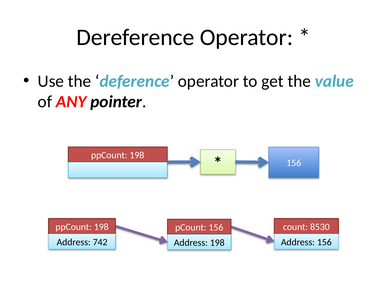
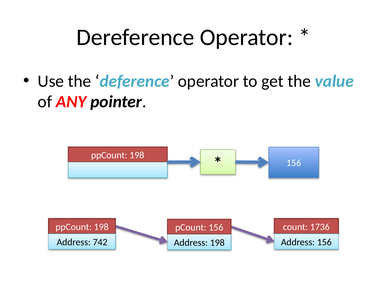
8530: 8530 -> 1736 (320, 227)
